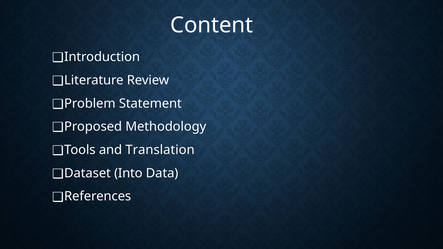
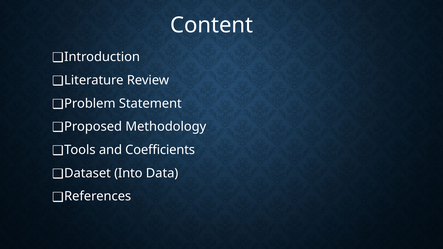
Translation: Translation -> Coefficients (160, 150)
